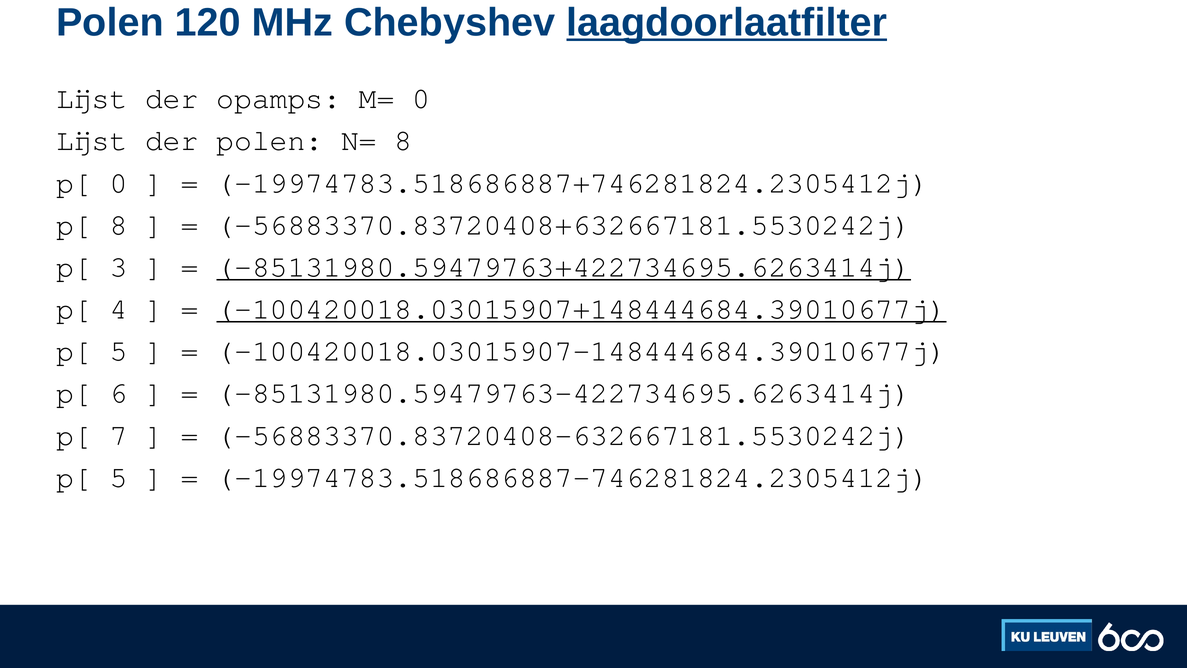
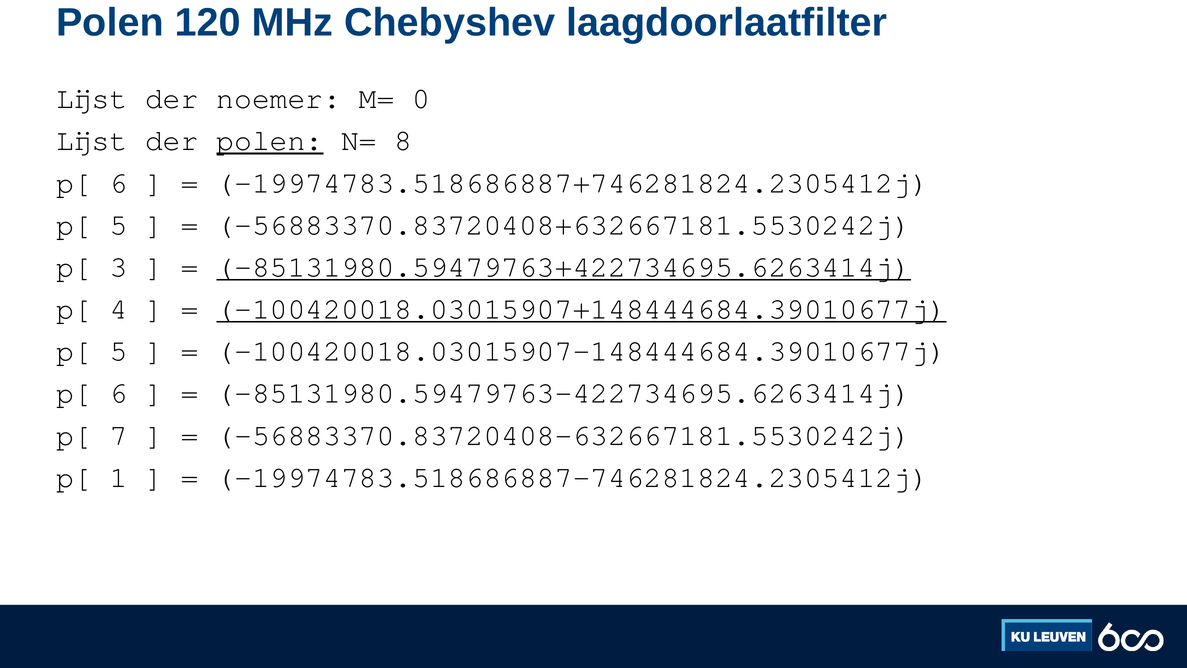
laagdoorlaatfilter underline: present -> none (727, 23)
opamps: opamps -> noemer (279, 99)
polen underline: none -> present (270, 141)
0: 0 -> 6 (118, 183)
8: 8 -> 5 (118, 225)
5: 5 -> 1 (118, 477)
